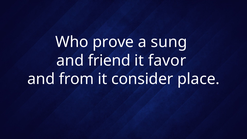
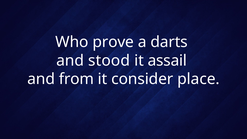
sung: sung -> darts (169, 42)
friend: friend -> stood (109, 60)
favor: favor -> assail (167, 60)
